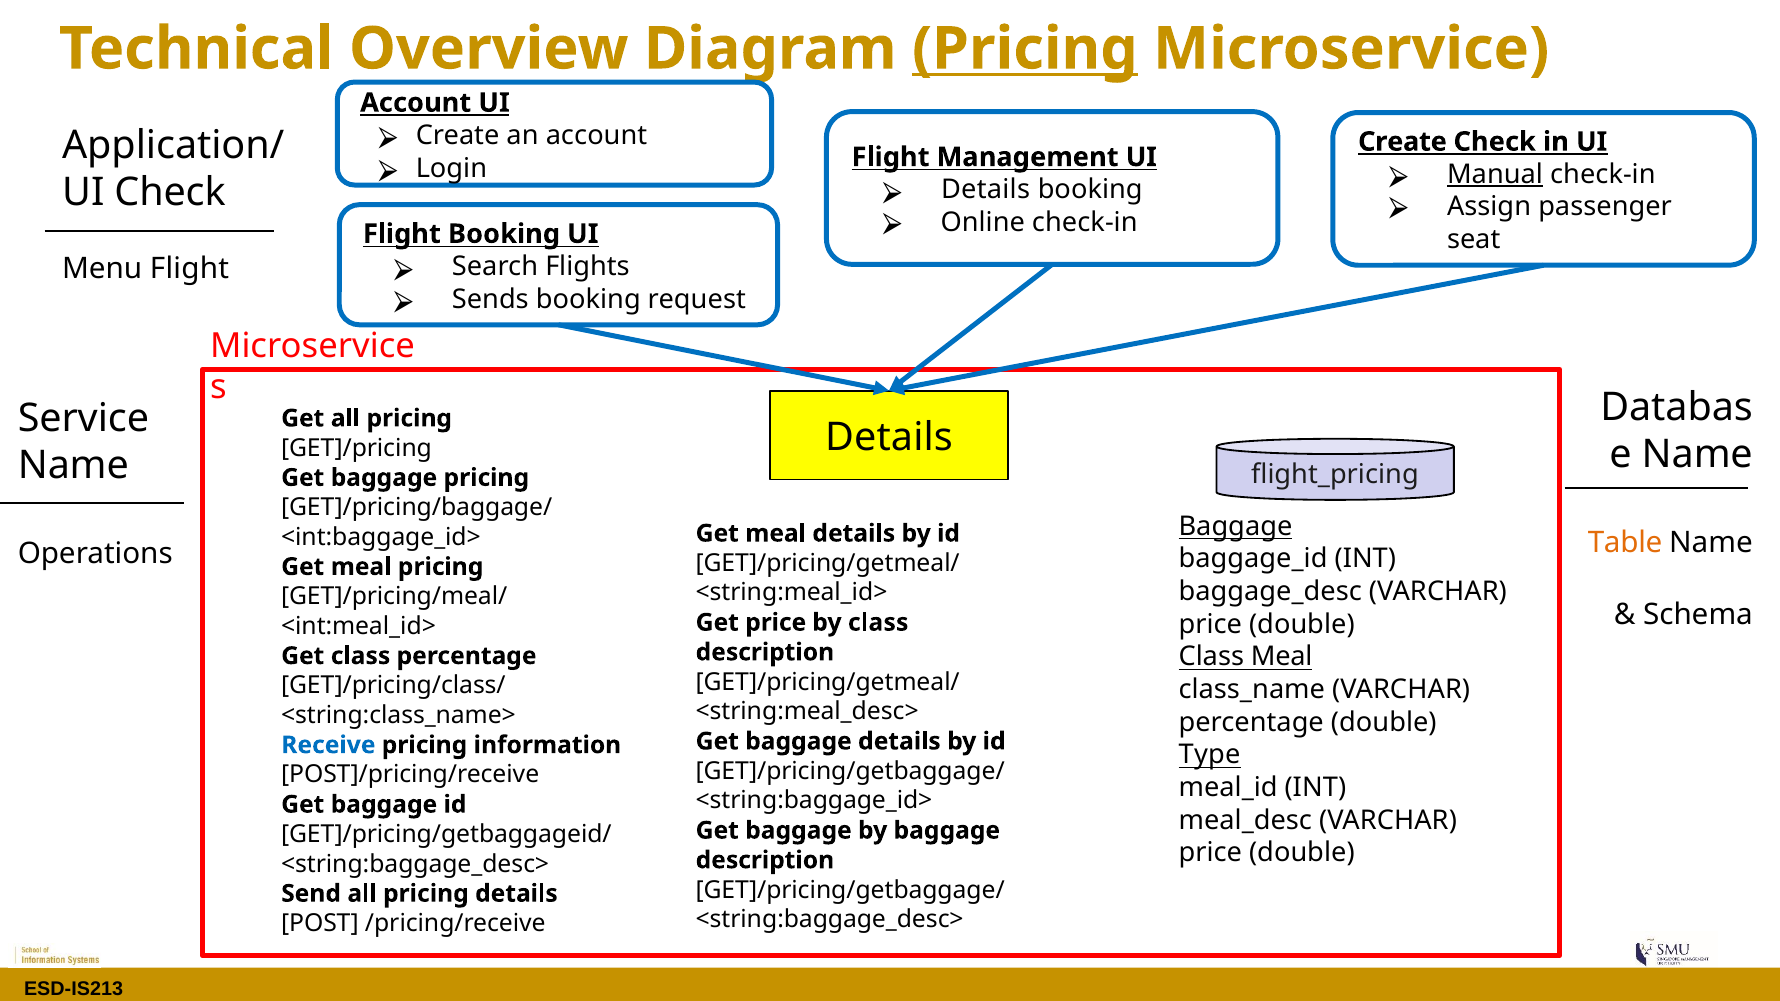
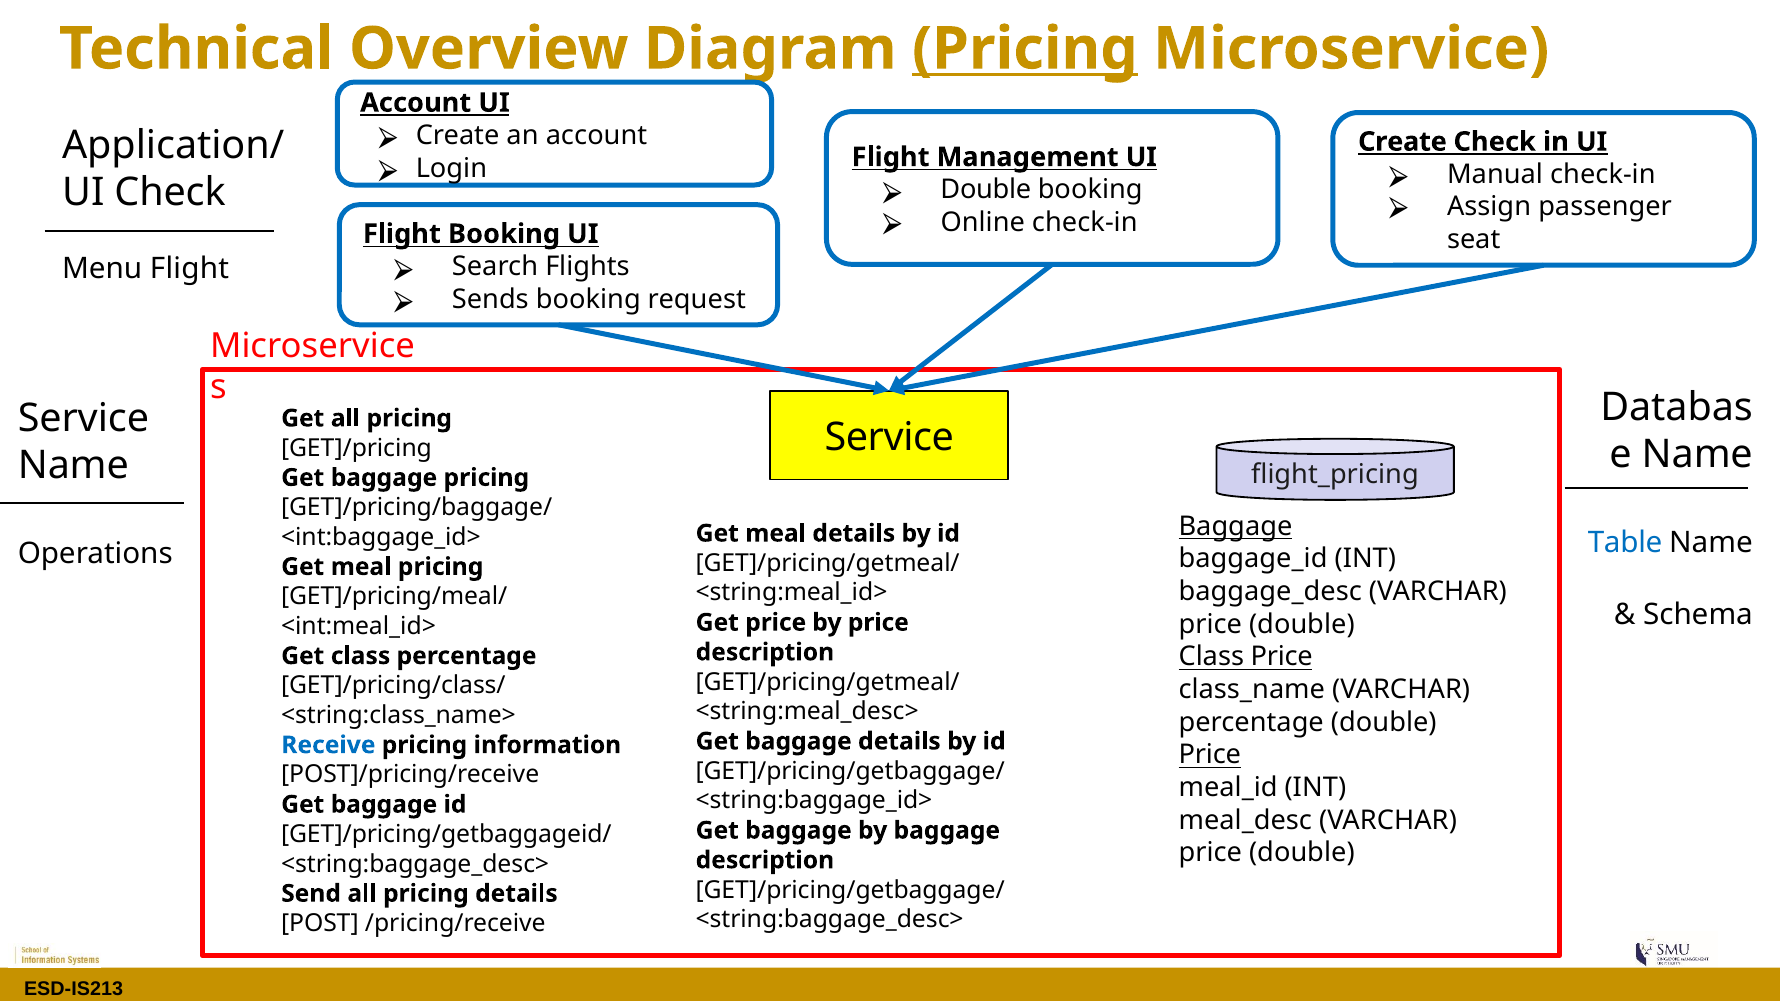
Manual underline: present -> none (1495, 174)
Details: Details -> Double (986, 190)
Details: Details -> Service (889, 438)
Table colour: orange -> blue (1625, 543)
by class: class -> price (878, 623)
Class Meal: Meal -> Price (1282, 657)
Type: Type -> Price (1210, 755)
